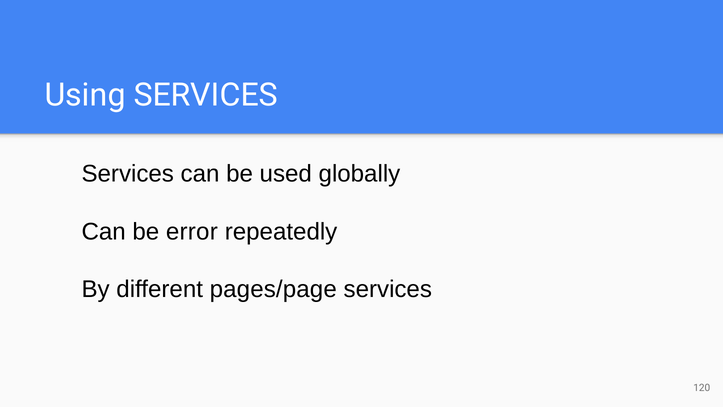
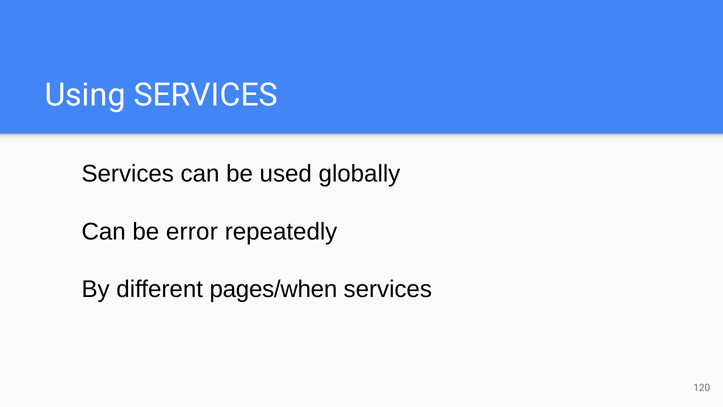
pages/page: pages/page -> pages/when (273, 289)
